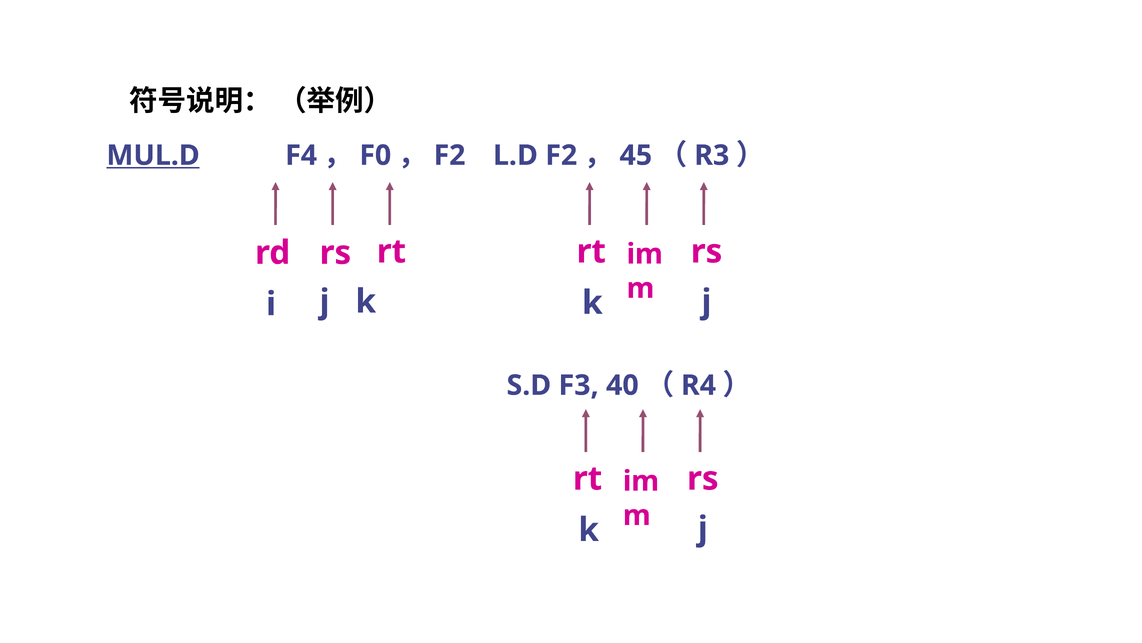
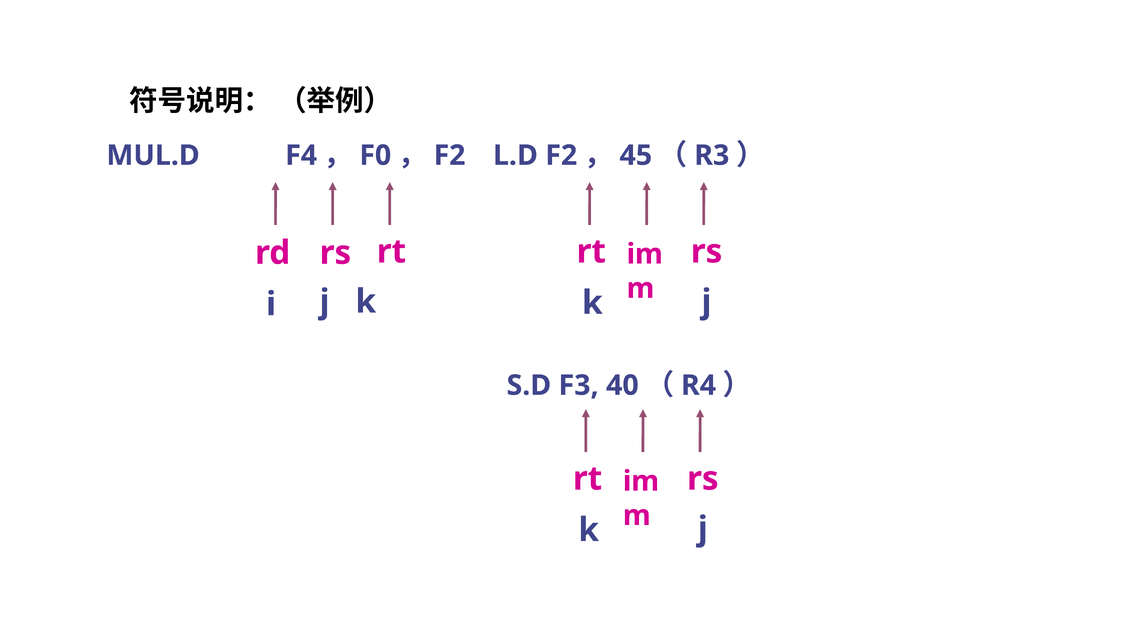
MUL.D underline: present -> none (153, 155)
